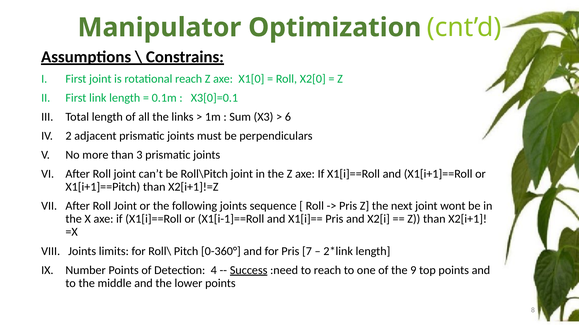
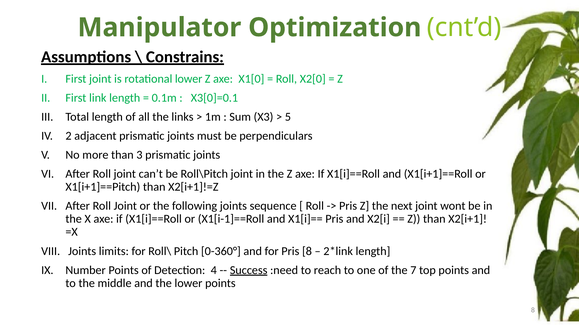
rotational reach: reach -> lower (189, 79)
6: 6 -> 5 (288, 117)
Pris 7: 7 -> 8 (307, 252)
9: 9 -> 7 (413, 271)
